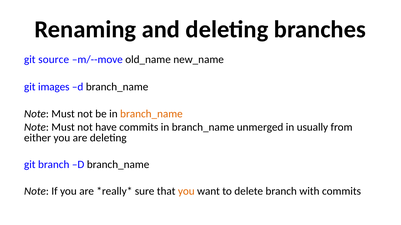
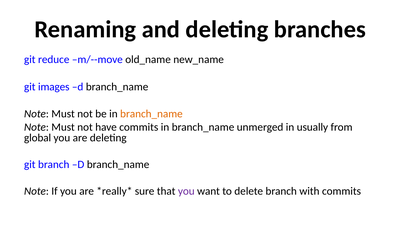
source: source -> reduce (54, 60)
either: either -> global (38, 138)
you colour: orange -> purple (186, 192)
